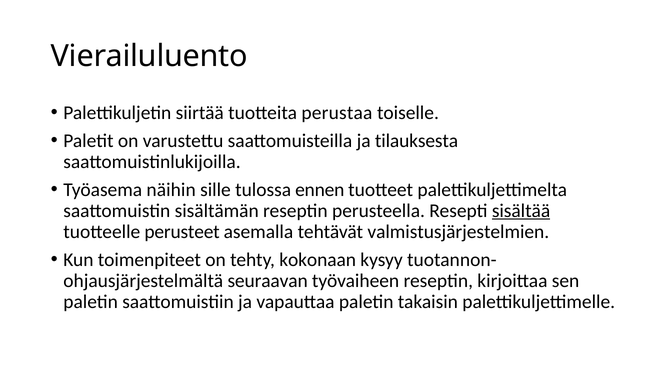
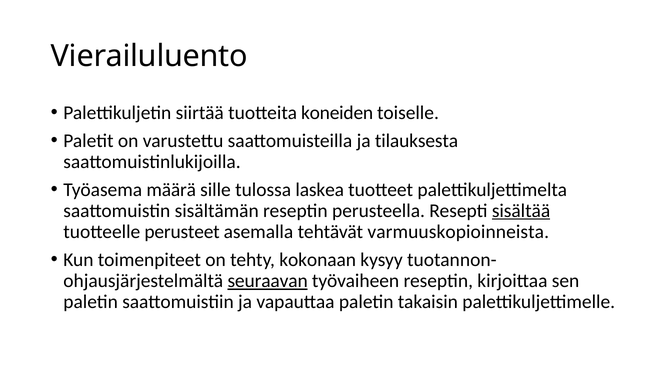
perustaa: perustaa -> koneiden (337, 113)
näihin: näihin -> määrä (171, 190)
ennen: ennen -> laskea (320, 190)
valmistusjärjestelmien: valmistusjärjestelmien -> varmuuskopioinneista (458, 232)
seuraavan underline: none -> present (268, 281)
